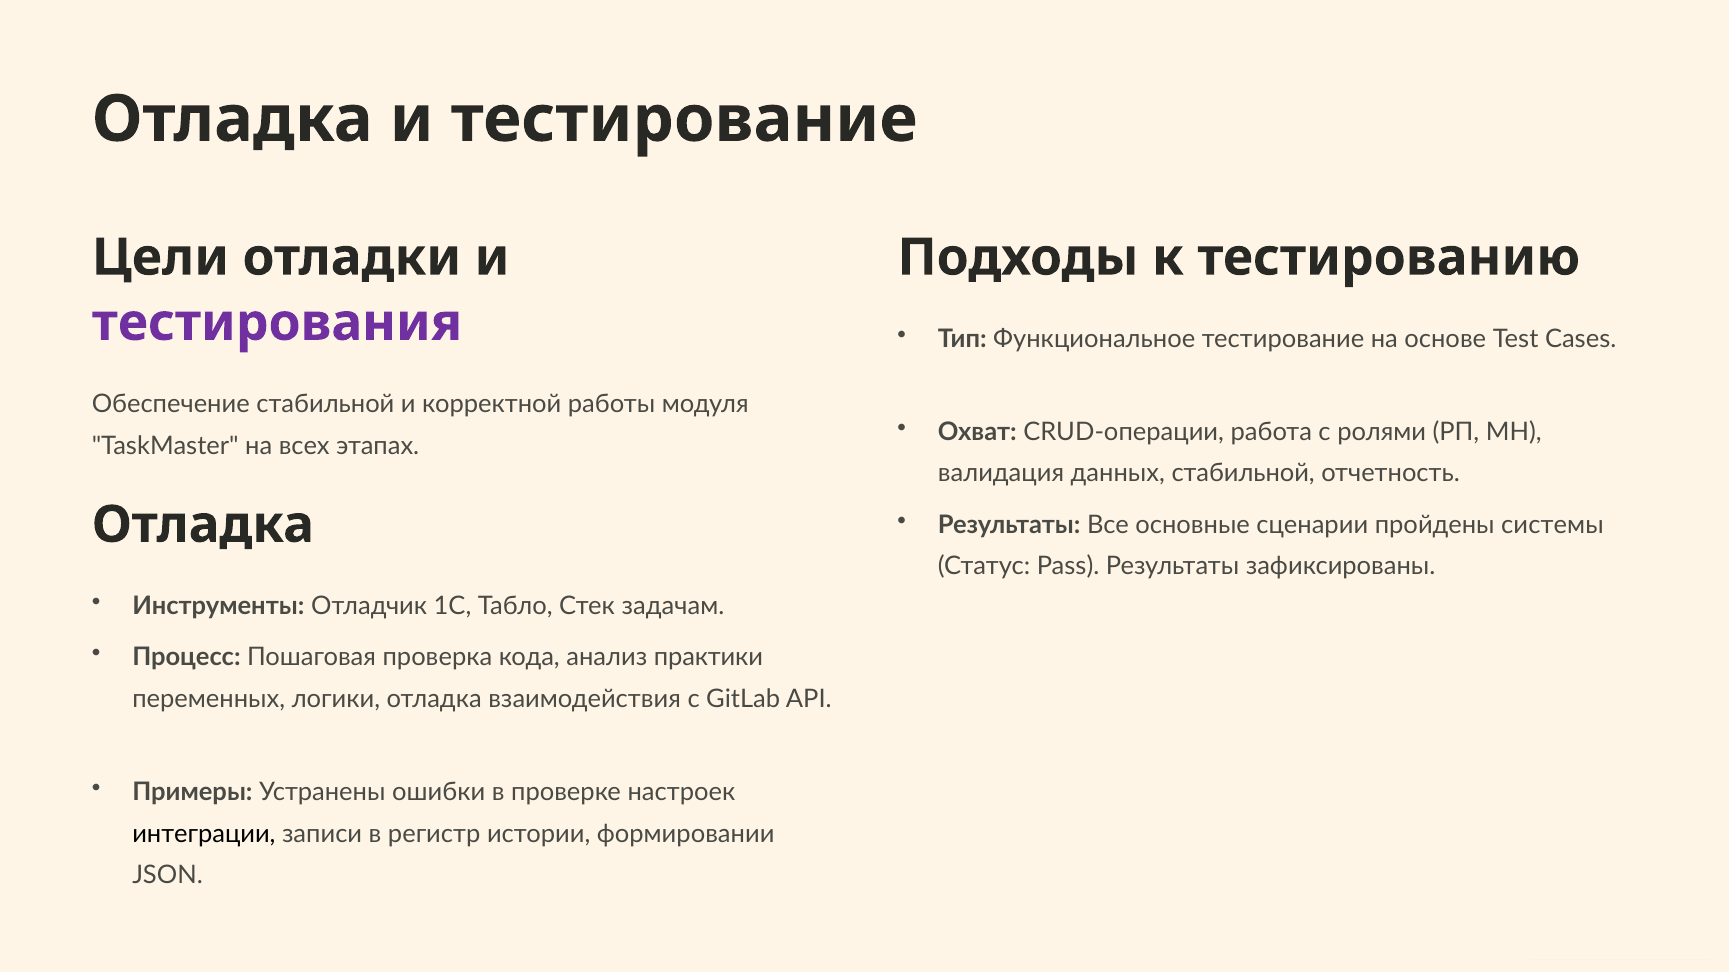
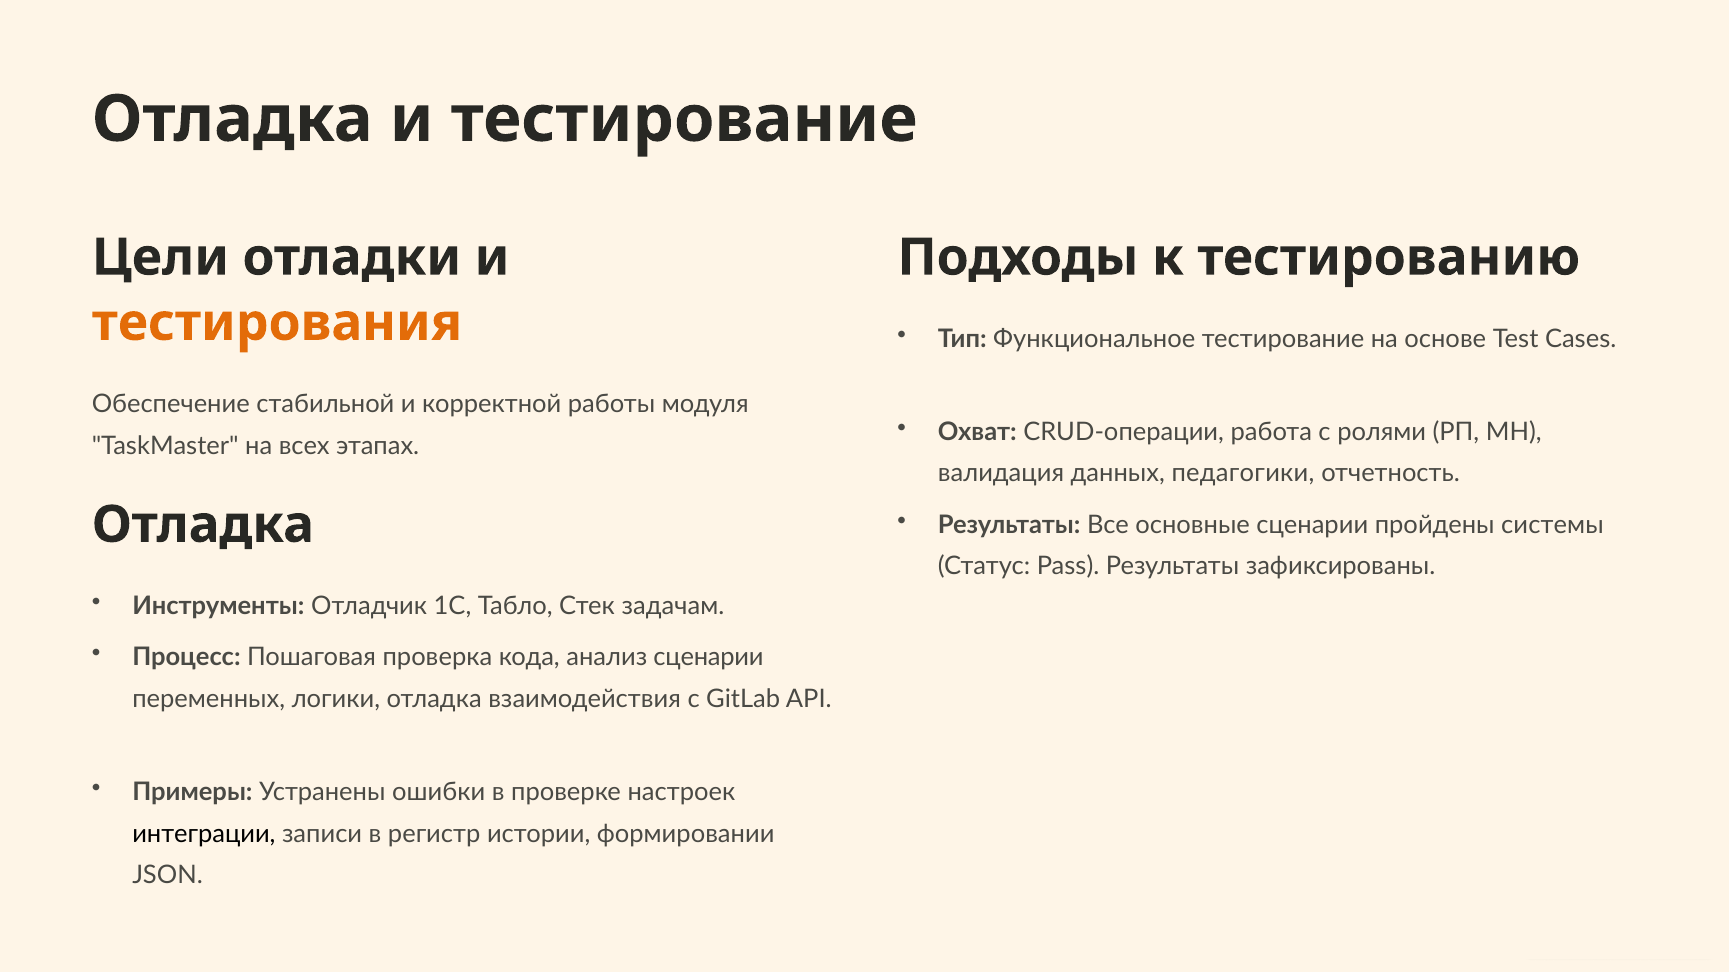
тестирования colour: purple -> orange (277, 323)
данных стабильной: стабильной -> педагогики (1243, 474)
анализ практики: практики -> сценарии (708, 658)
